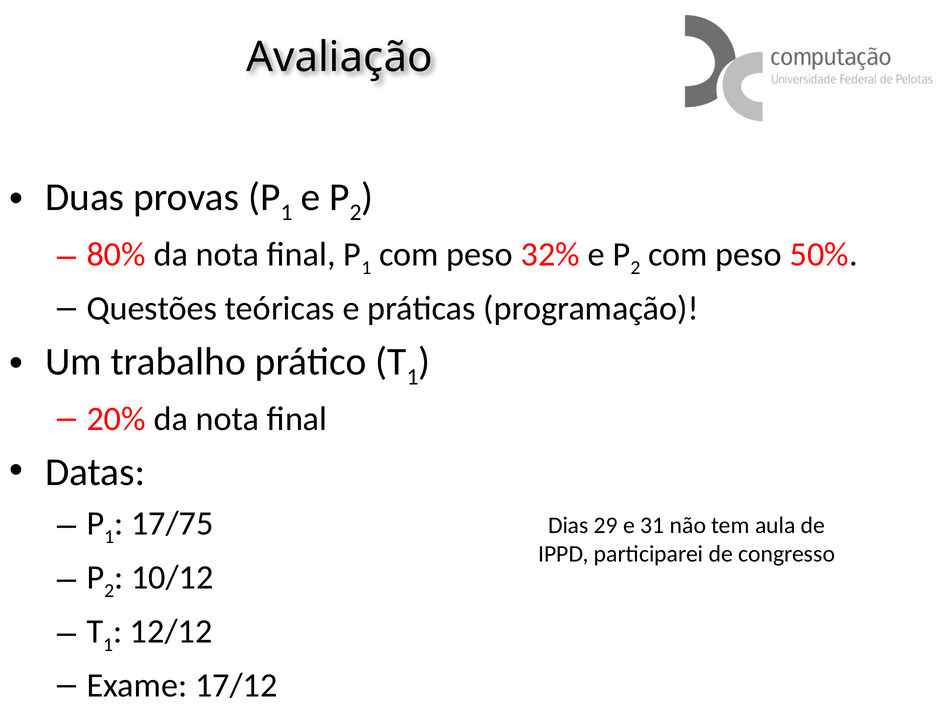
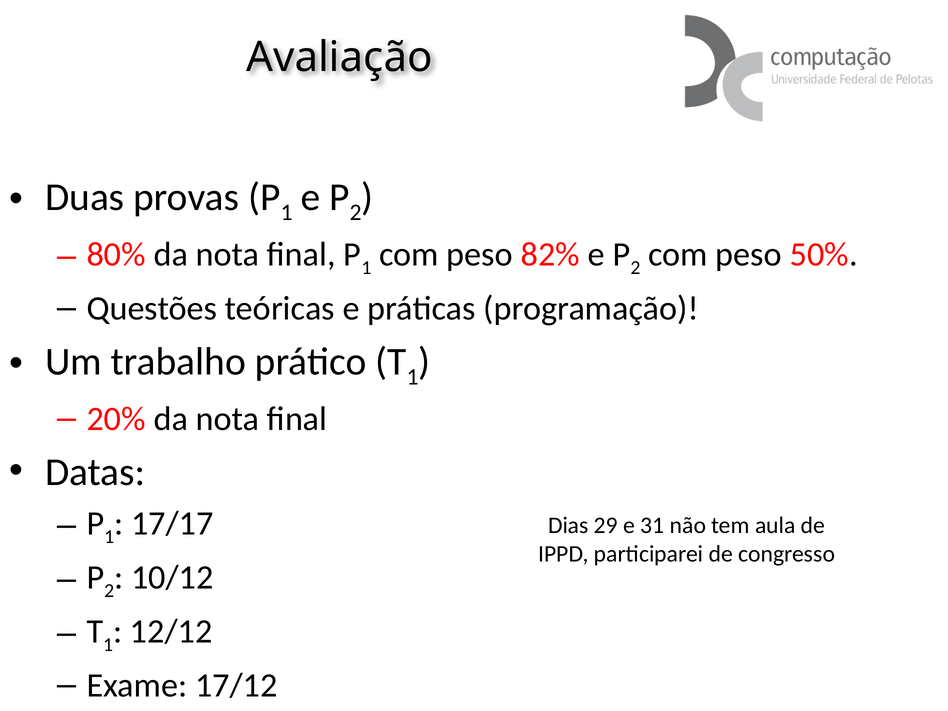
32%: 32% -> 82% (550, 255)
17/75: 17/75 -> 17/17 (172, 523)
